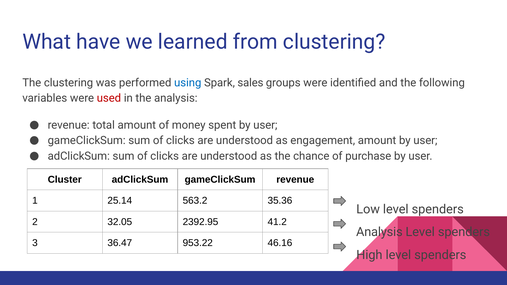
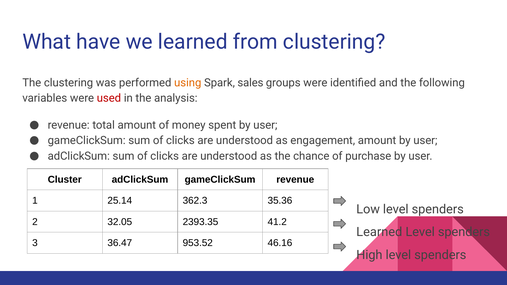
using colour: blue -> orange (188, 83)
563.2: 563.2 -> 362.3 (195, 201)
2392.95: 2392.95 -> 2393.35 (200, 222)
Analysis: Analysis -> Learned (379, 232)
953.22: 953.22 -> 953.52 (198, 243)
